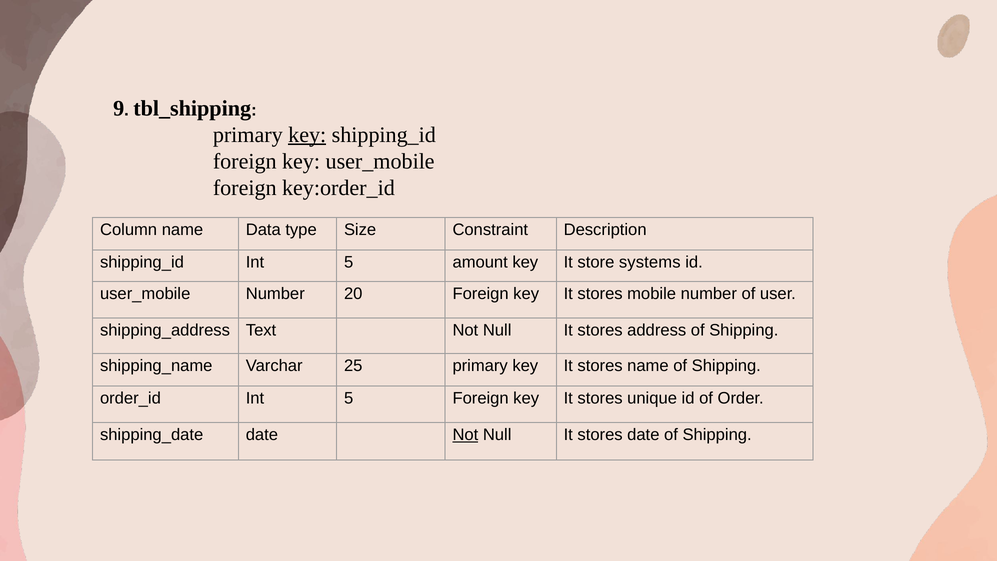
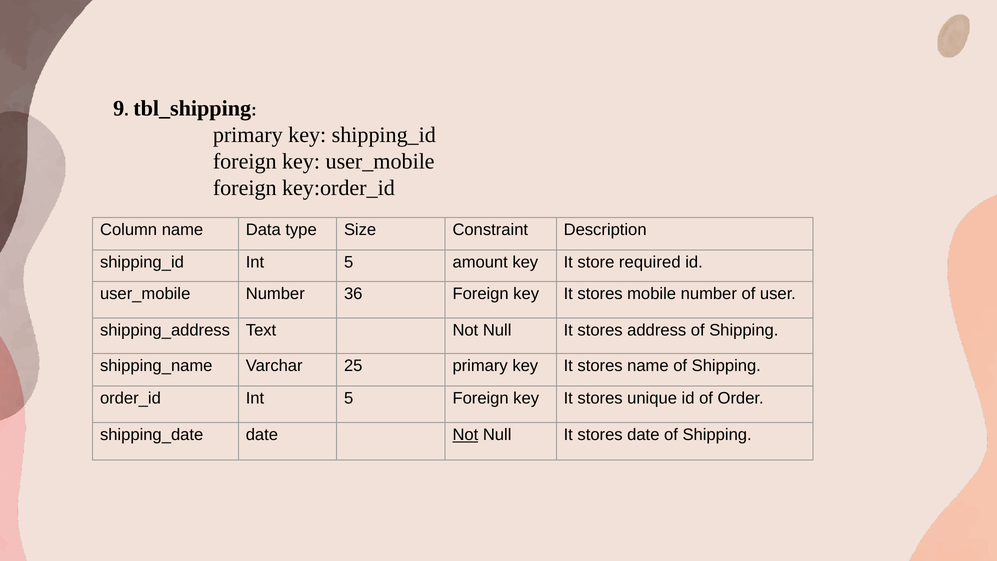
key underline: present -> none (307, 135)
systems: systems -> required (650, 262)
20: 20 -> 36 (353, 294)
